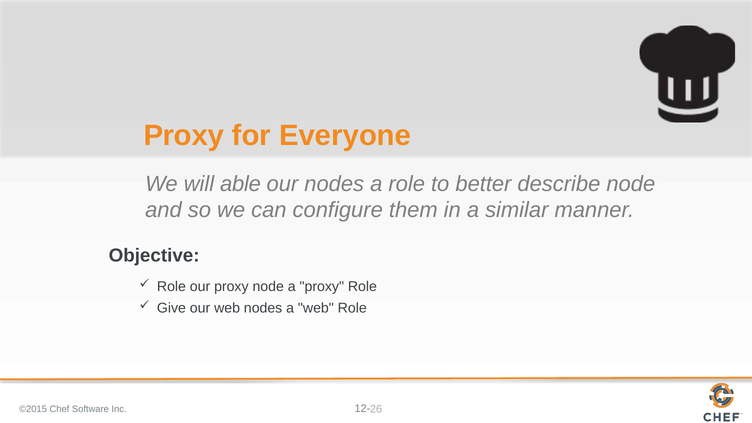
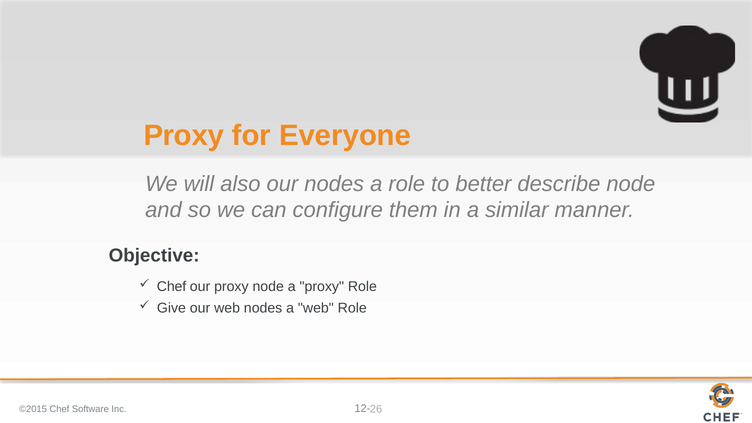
able: able -> also (240, 184)
Role: Role -> Chef (172, 287)
